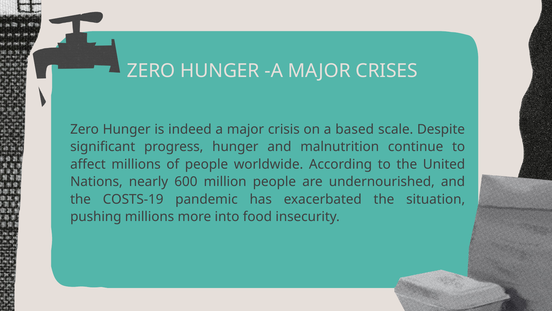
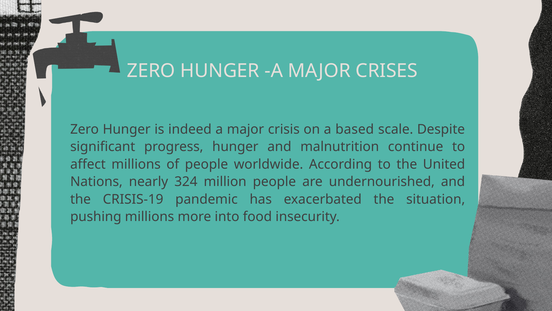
600: 600 -> 324 (186, 182)
COSTS-19: COSTS-19 -> CRISIS-19 (133, 199)
